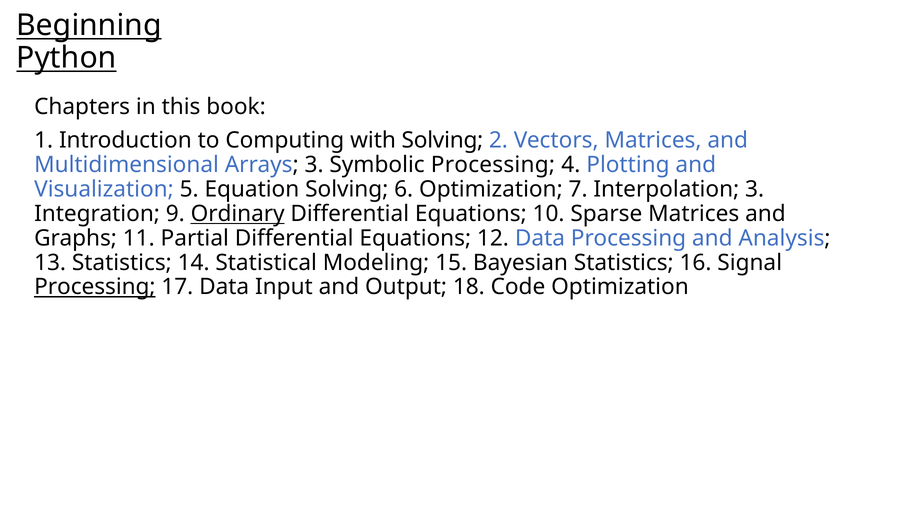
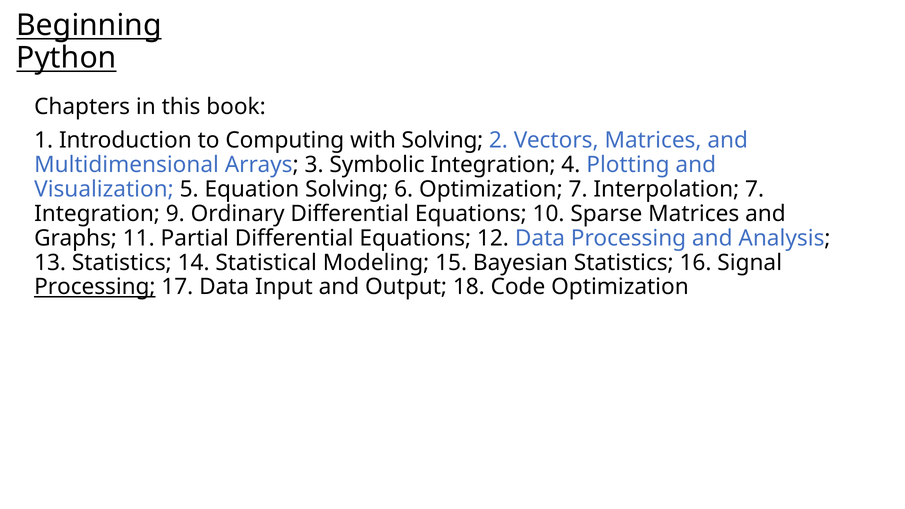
Symbolic Processing: Processing -> Integration (493, 165)
Interpolation 3: 3 -> 7 (755, 189)
Ordinary underline: present -> none (238, 214)
